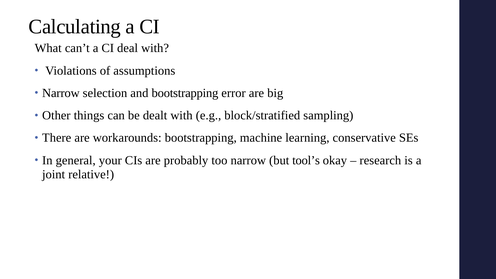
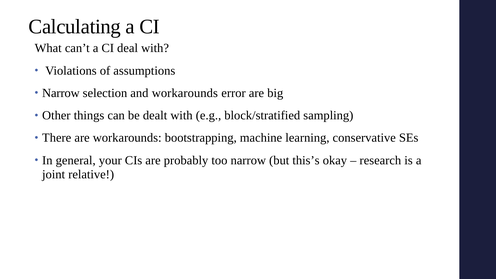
and bootstrapping: bootstrapping -> workarounds (185, 93)
tool’s: tool’s -> this’s (306, 160)
